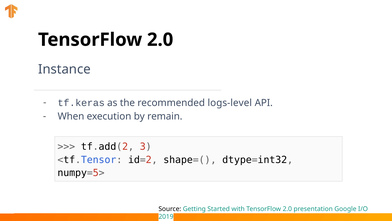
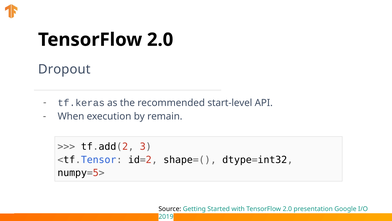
Instance: Instance -> Dropout (64, 69)
logs-level: logs-level -> start-level (230, 103)
